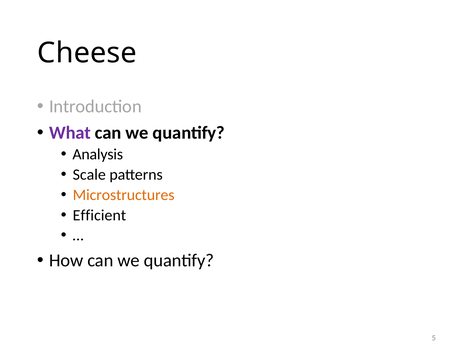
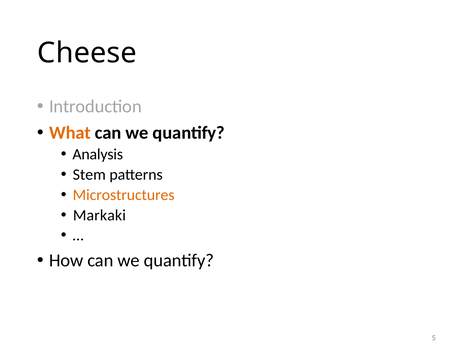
What colour: purple -> orange (70, 133)
Scale: Scale -> Stem (89, 175)
Efficient: Efficient -> Markaki (99, 216)
